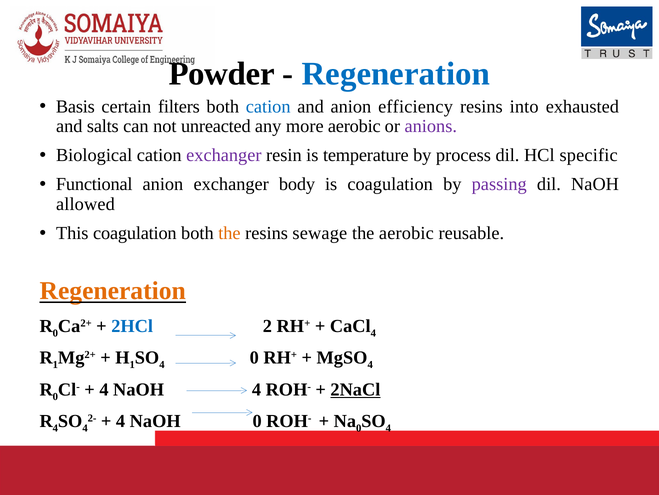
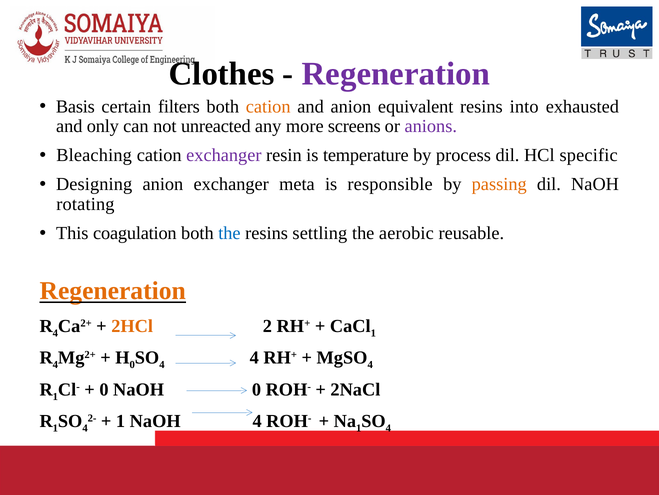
Powder: Powder -> Clothes (222, 74)
Regeneration colour: blue -> purple (396, 74)
cation colour: blue -> orange (268, 106)
efficiency: efficiency -> equivalent (416, 106)
salts: salts -> only (103, 126)
more aerobic: aerobic -> screens (354, 126)
Biological: Biological -> Bleaching (94, 155)
Functional: Functional -> Designing (94, 184)
body: body -> meta (297, 184)
is coagulation: coagulation -> responsible (390, 184)
passing colour: purple -> orange (499, 184)
allowed: allowed -> rotating (85, 204)
the colour: orange -> blue (229, 233)
sewage: sewage -> settling (320, 233)
0: 0 -> 4 (55, 333)
2HCl colour: blue -> orange (132, 326)
4: 4 -> 1 (373, 333)
1: 1 -> 4 (55, 364)
1: 1 -> 0 (132, 364)
0: 0 -> 4 (254, 357)
0: 0 -> 1 (55, 396)
4: 4 -> 0 (104, 389)
NaOH 4: 4 -> 0 (257, 389)
2NaCl underline: present -> none (355, 389)
4: 4 -> 1 (55, 428)
4: 4 -> 1 (121, 421)
NaOH 0: 0 -> 4 (257, 421)
0: 0 -> 1 (359, 428)
